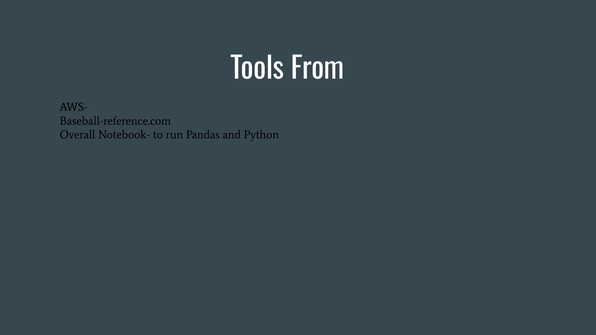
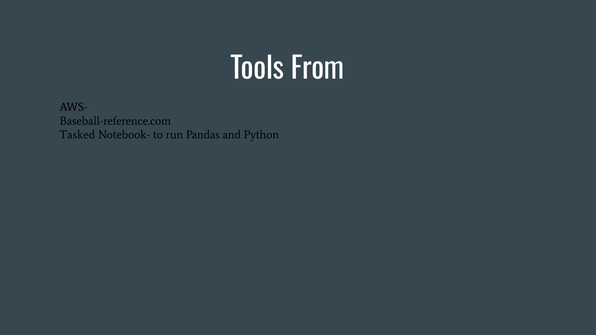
Overall: Overall -> Tasked (77, 135)
